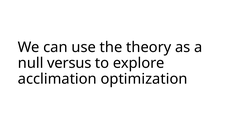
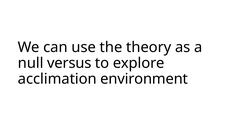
optimization: optimization -> environment (144, 79)
